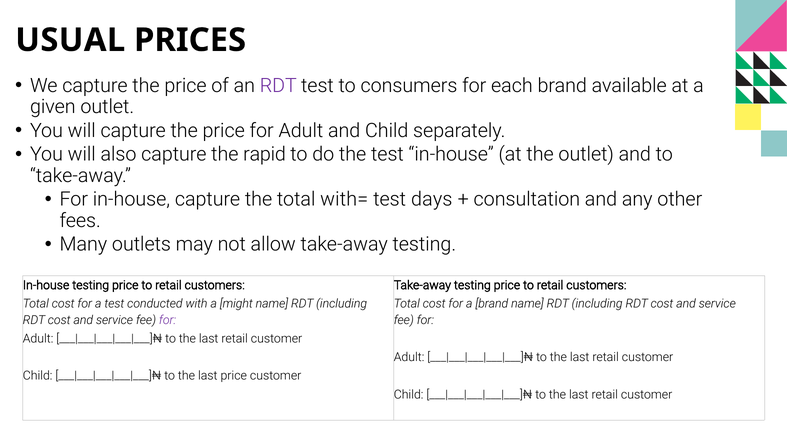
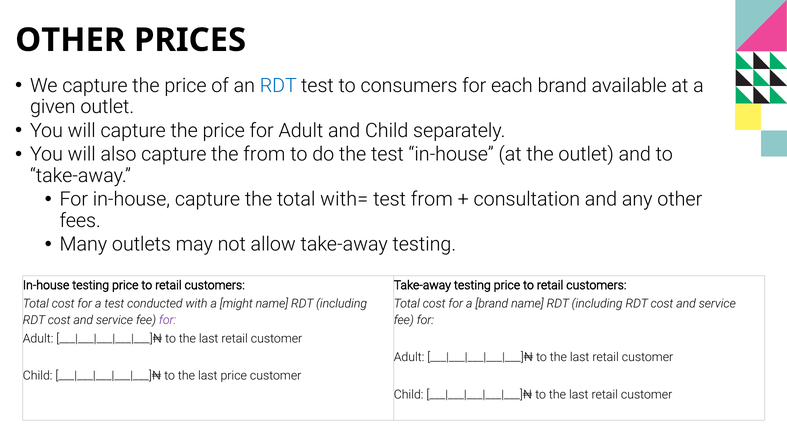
USUAL: USUAL -> OTHER (70, 40)
RDT colour: purple -> blue (278, 86)
the rapid: rapid -> from (264, 154)
test days: days -> from (432, 199)
